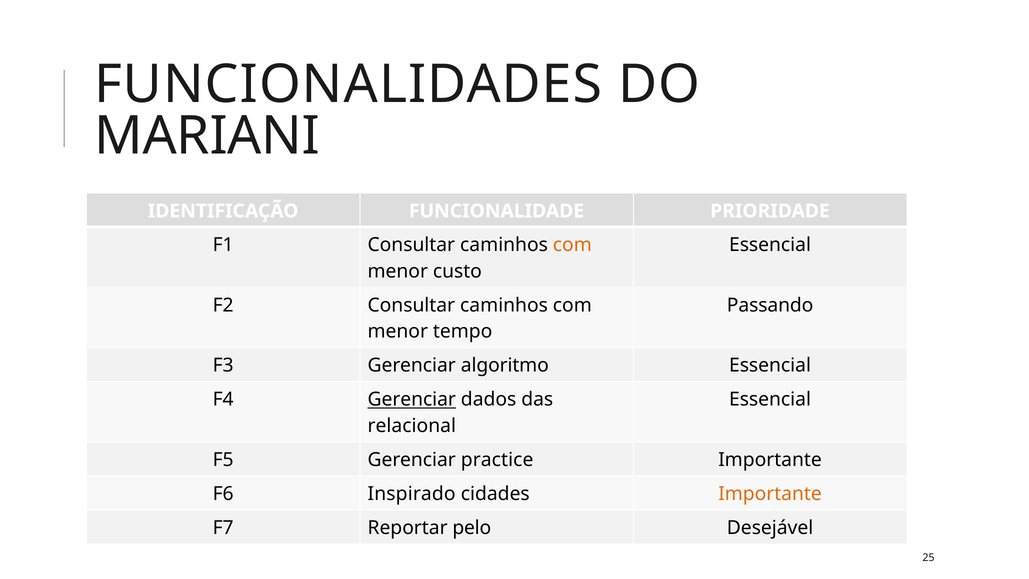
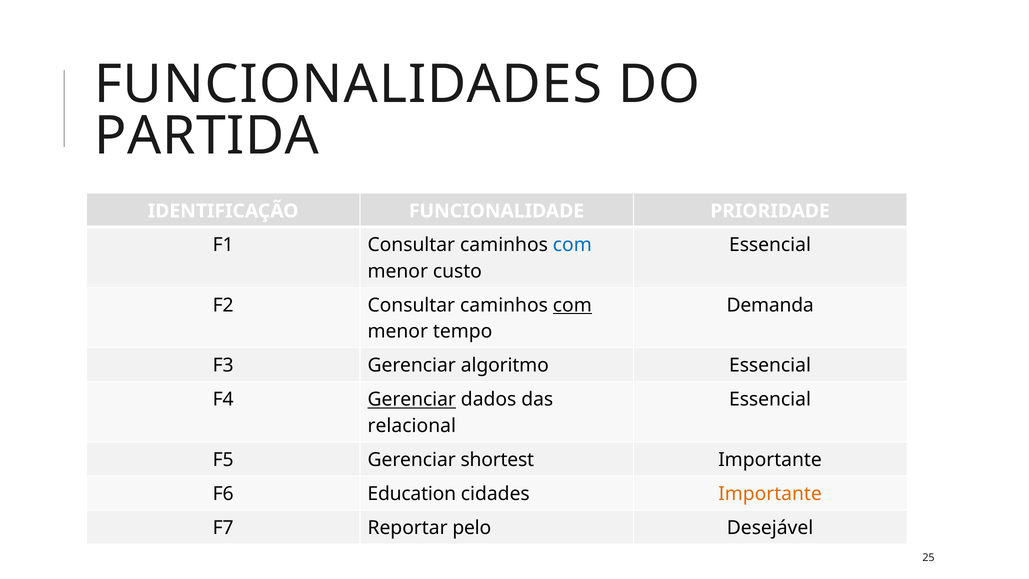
MARIANI: MARIANI -> PARTIDA (207, 136)
com colour: orange -> blue (572, 245)
com underline: none -> present (572, 305)
Passando: Passando -> Demanda (770, 305)
practice: practice -> shortest (497, 460)
Inspirado: Inspirado -> Education (412, 494)
